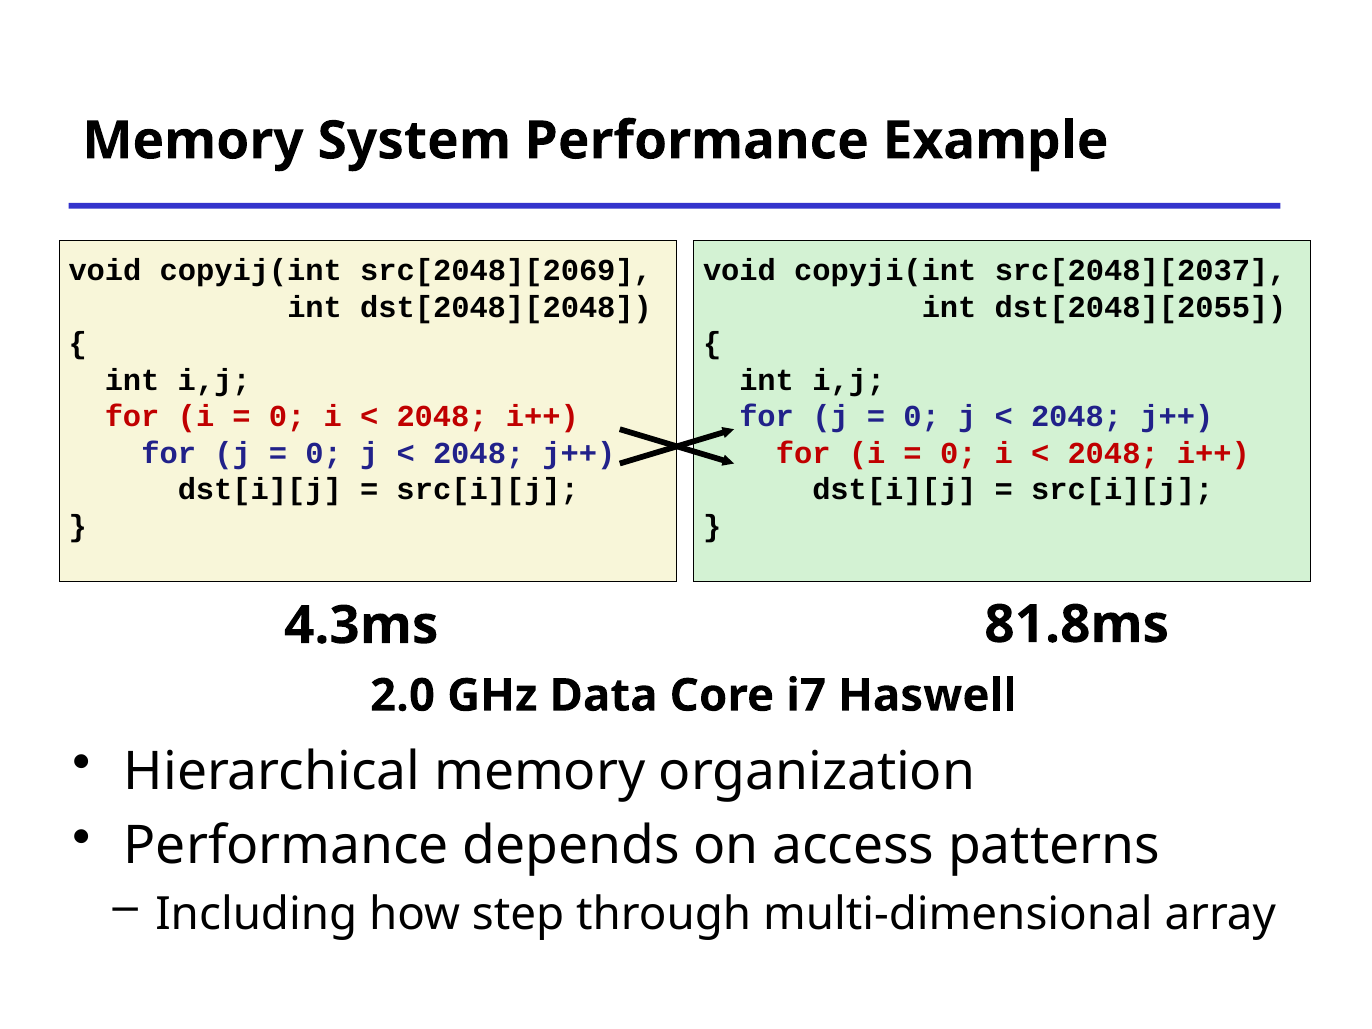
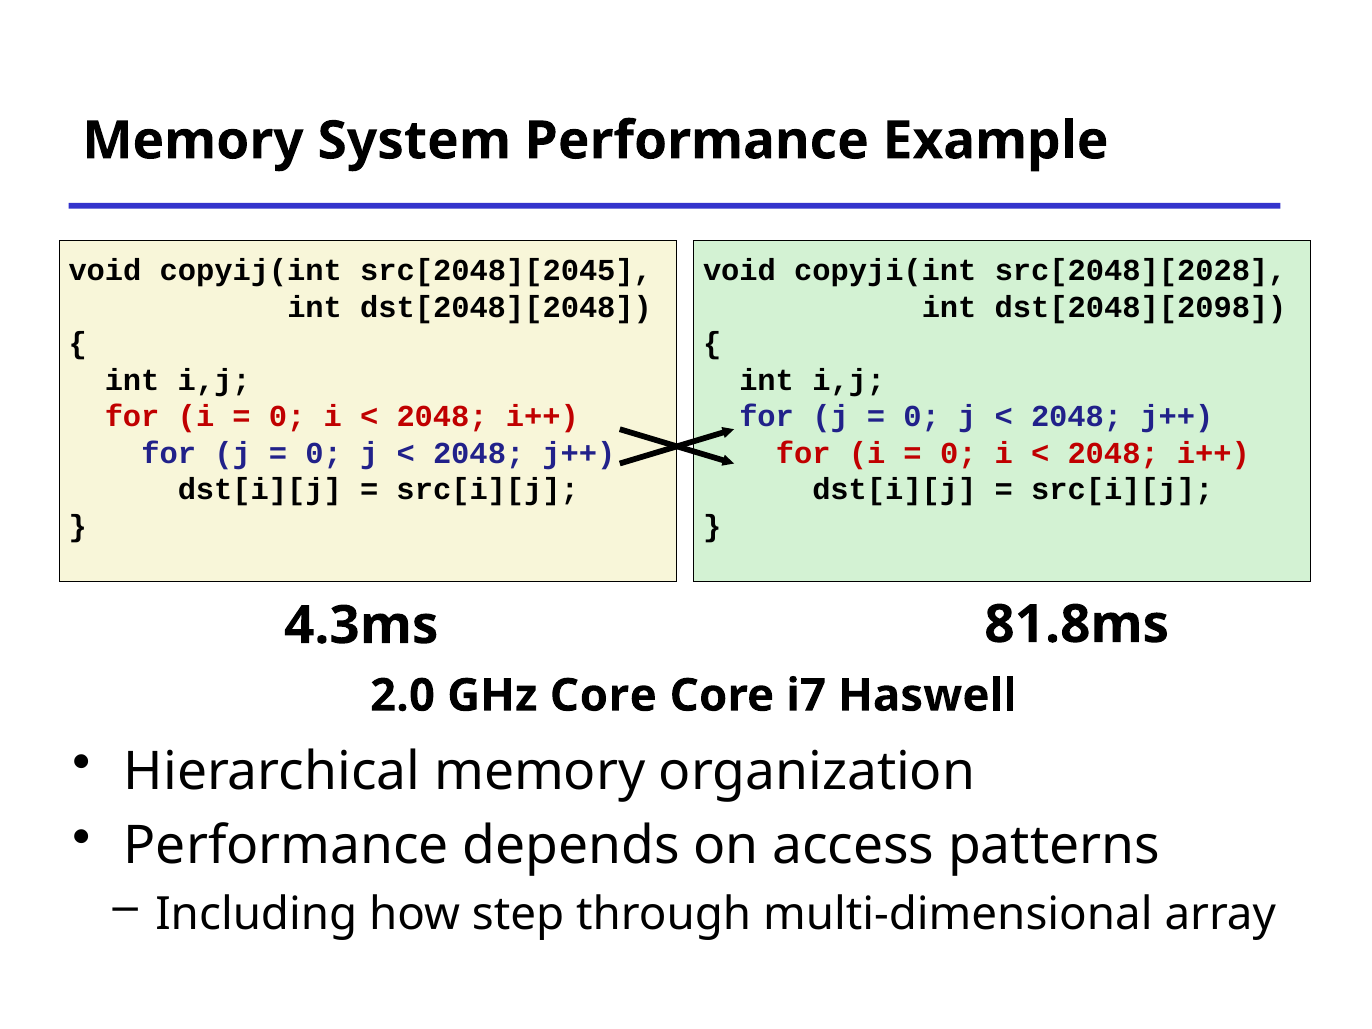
src[2048][2069: src[2048][2069 -> src[2048][2045 (506, 271)
src[2048][2037: src[2048][2037 -> src[2048][2028 (1141, 271)
dst[2048][2055: dst[2048][2055 -> dst[2048][2098 (1141, 307)
GHz Data: Data -> Core (603, 696)
